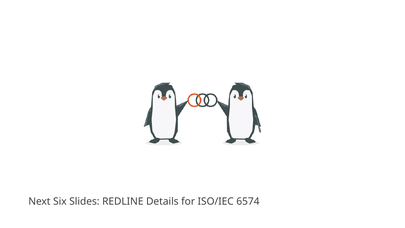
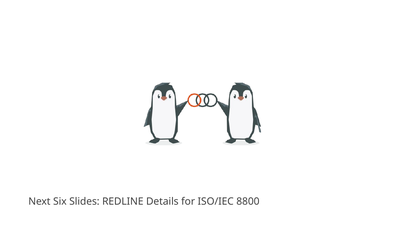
6574: 6574 -> 8800 (248, 201)
